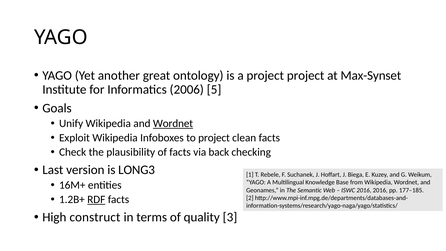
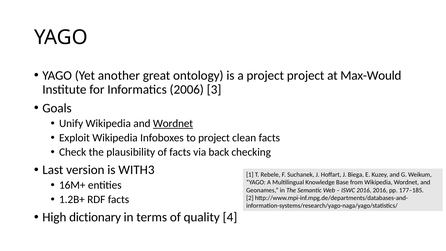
Max-Synset: Max-Synset -> Max-Would (371, 75)
5: 5 -> 3 (214, 89)
LONG3: LONG3 -> WITH3 (136, 170)
RDF underline: present -> none (96, 200)
construct: construct -> dictionary (95, 217)
3: 3 -> 4 (230, 217)
